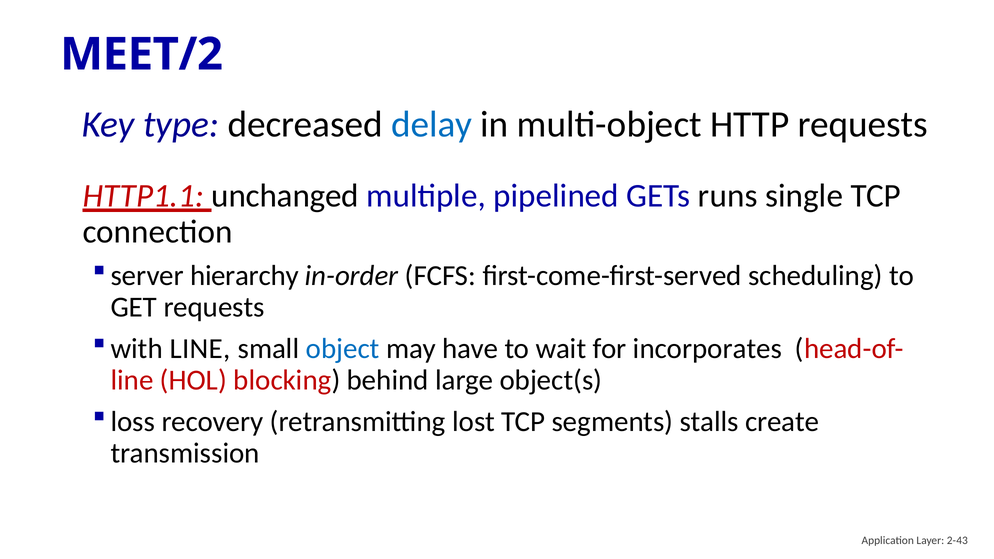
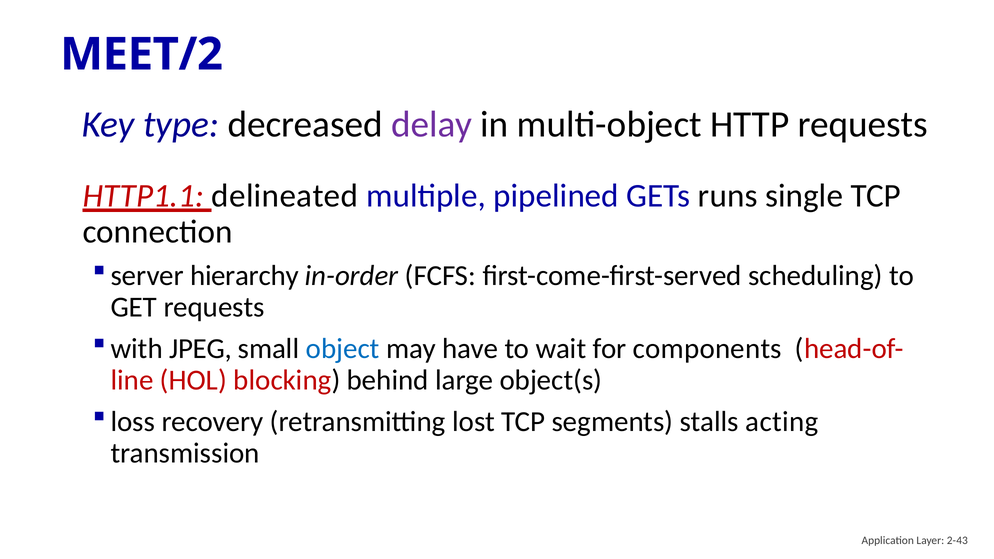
delay colour: blue -> purple (432, 124)
unchanged: unchanged -> delineated (285, 196)
with LINE: LINE -> JPEG (200, 349)
incorporates: incorporates -> components (707, 349)
create: create -> acting (782, 422)
